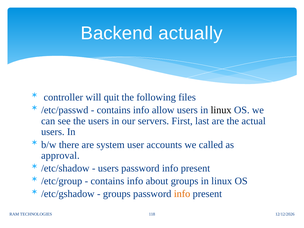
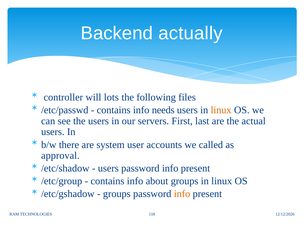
quit: quit -> lots (111, 97)
allow: allow -> needs (163, 110)
linux colour: black -> orange (221, 110)
